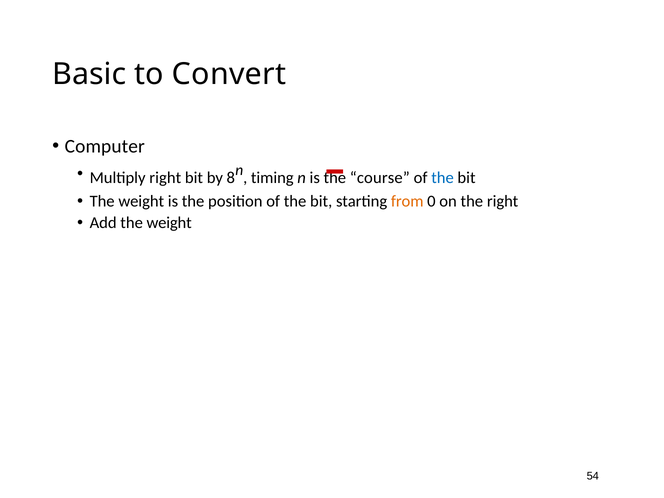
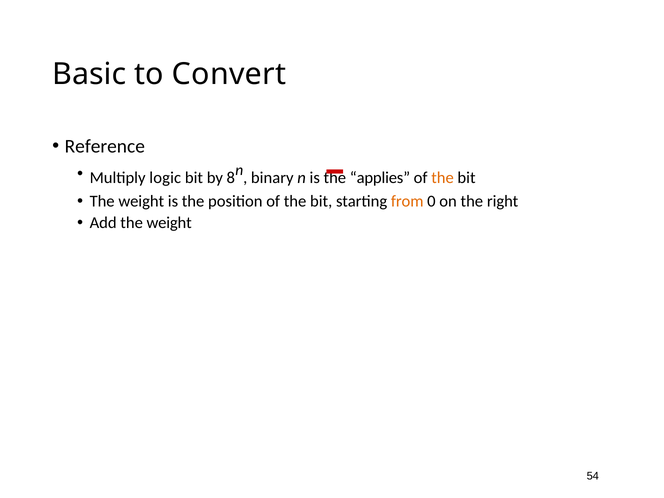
Computer: Computer -> Reference (105, 146)
Multiply right: right -> logic (165, 178)
timing: timing -> binary (272, 178)
course: course -> applies (380, 178)
the colour: blue -> orange (443, 178)
